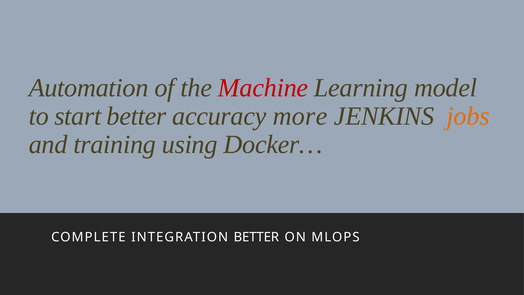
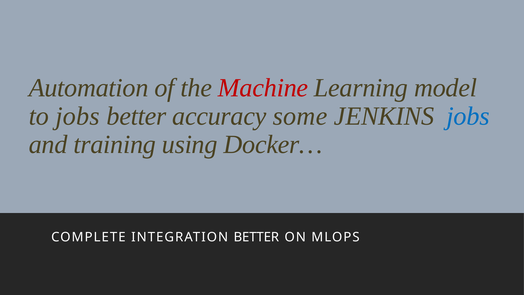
to start: start -> jobs (78, 116)
more: more -> some (300, 116)
jobs colour: orange -> blue (468, 116)
